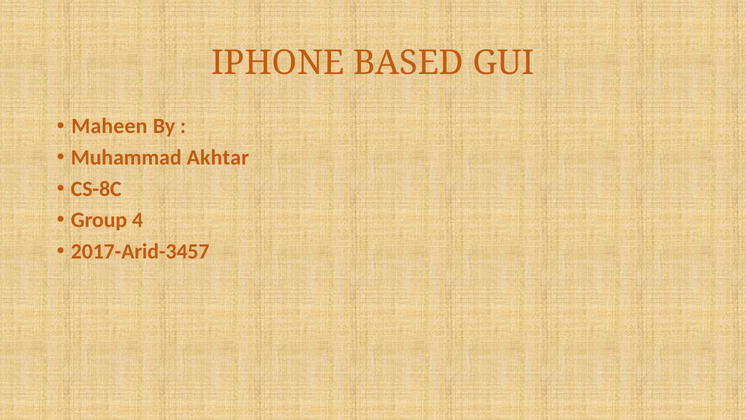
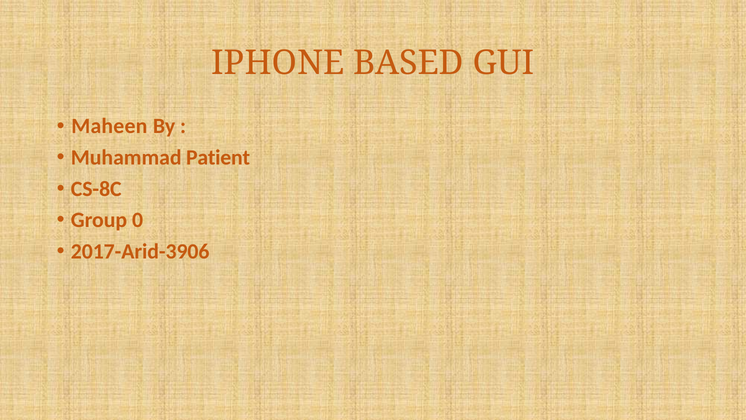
Akhtar: Akhtar -> Patient (218, 157)
4: 4 -> 0 (138, 220)
2017-Arid-3457: 2017-Arid-3457 -> 2017-Arid-3906 (140, 251)
